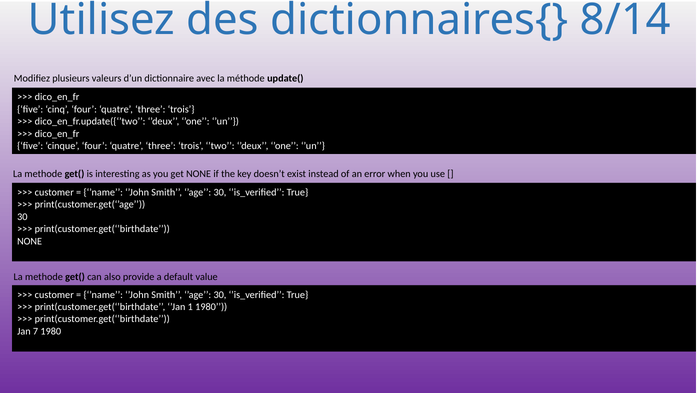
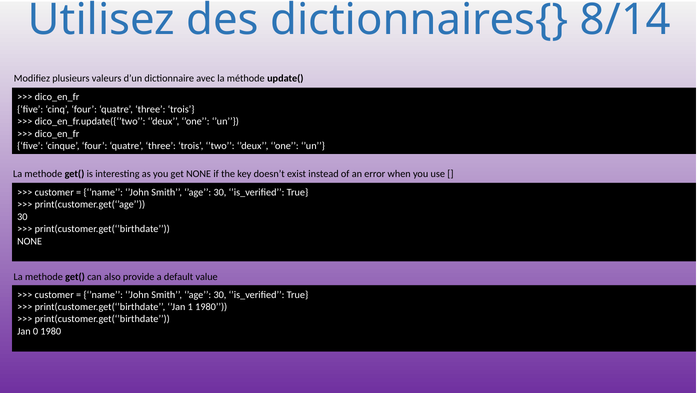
7: 7 -> 0 (36, 332)
